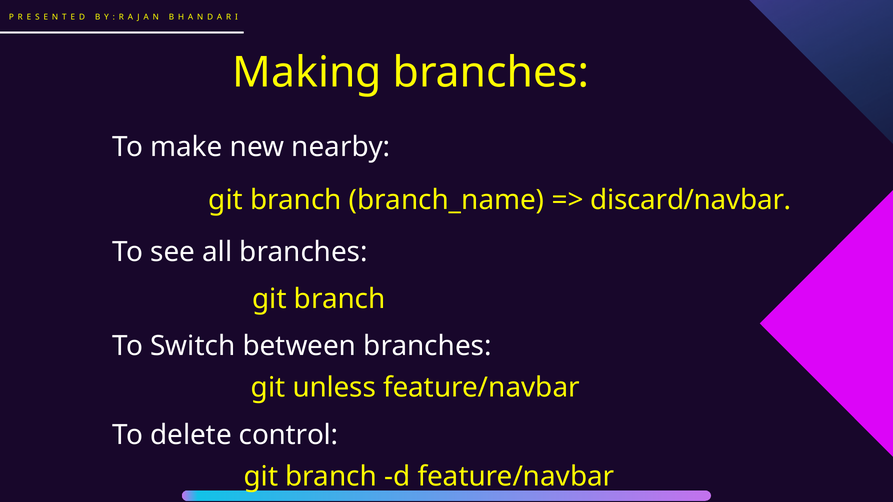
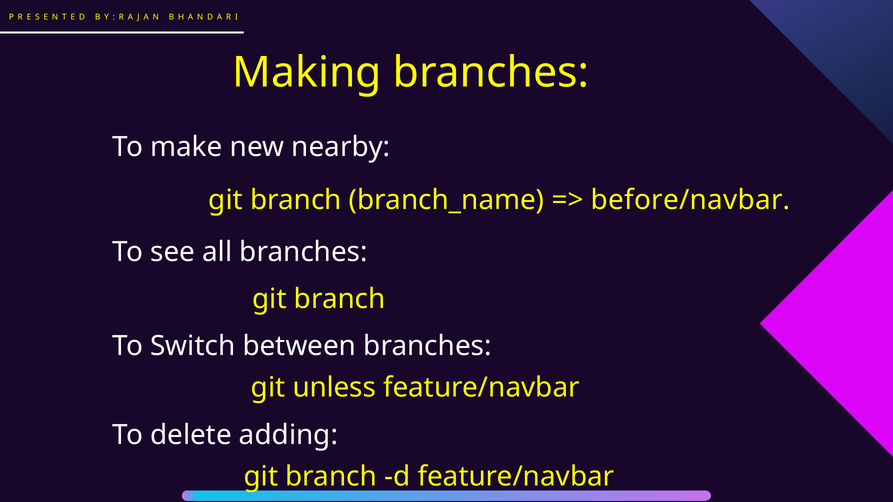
discard/navbar: discard/navbar -> before/navbar (691, 200)
control: control -> adding (289, 435)
